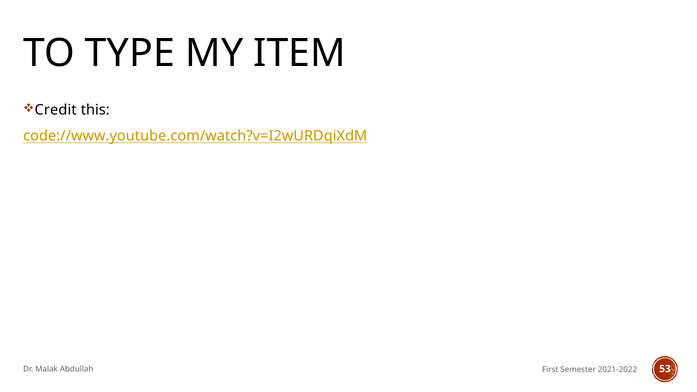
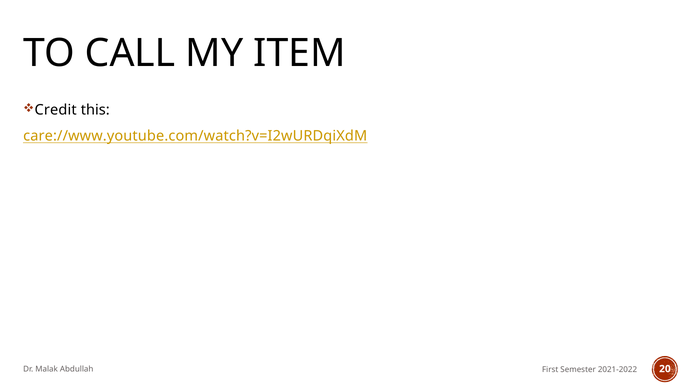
TYPE: TYPE -> CALL (130, 53)
code://www.youtube.com/watch?v=I2wURDqiXdM: code://www.youtube.com/watch?v=I2wURDqiXdM -> care://www.youtube.com/watch?v=I2wURDqiXdM (195, 136)
53: 53 -> 20 (665, 369)
